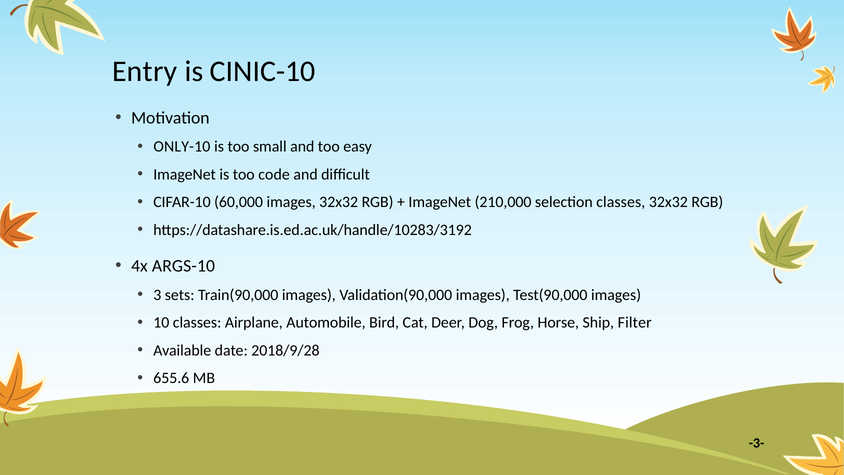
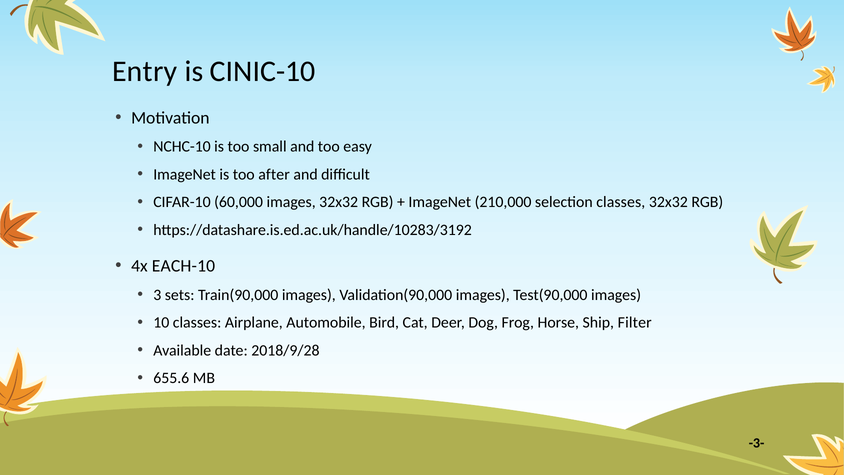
ONLY-10: ONLY-10 -> NCHC-10 (182, 147)
code: code -> after (274, 174)
ARGS-10: ARGS-10 -> EACH-10 (183, 266)
